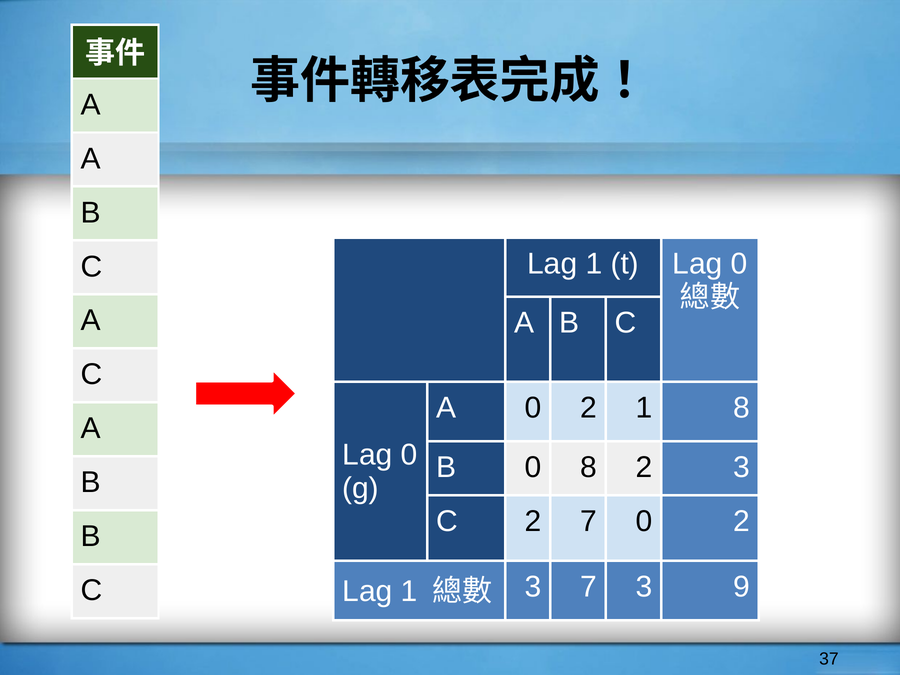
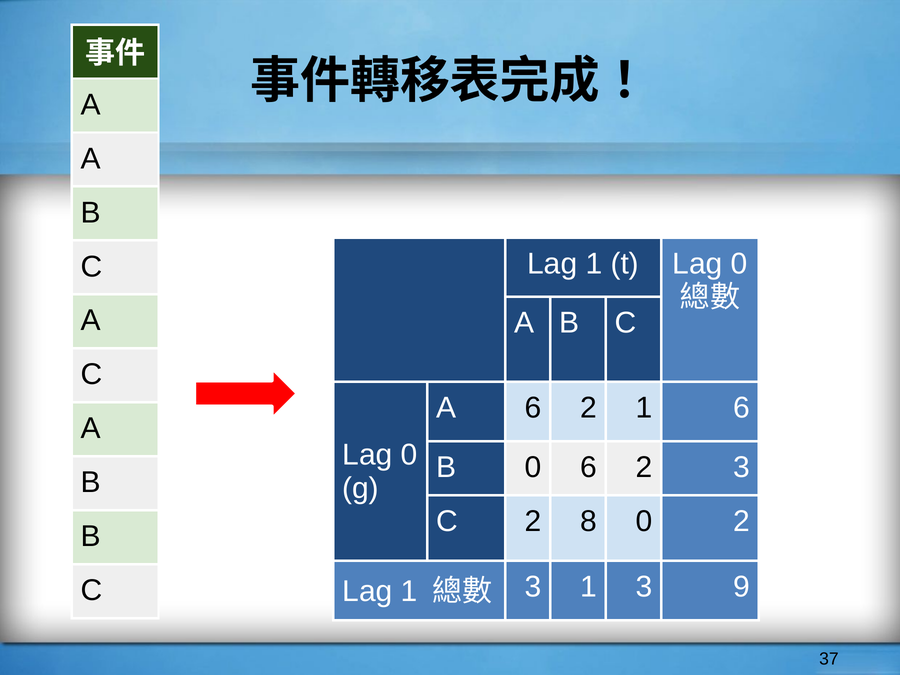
A 0: 0 -> 6 (533, 408)
1 8: 8 -> 6 (742, 408)
0 8: 8 -> 6 (588, 467)
2 7: 7 -> 8 (588, 521)
3 7: 7 -> 1 (588, 587)
